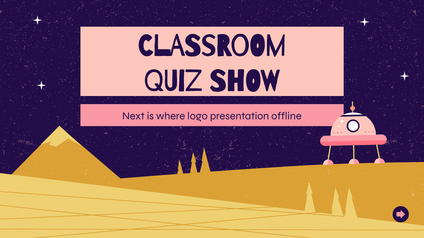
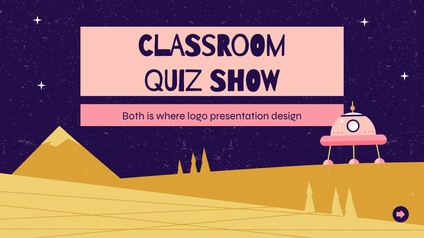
Next: Next -> Both (133, 116)
offline: offline -> design (287, 116)
